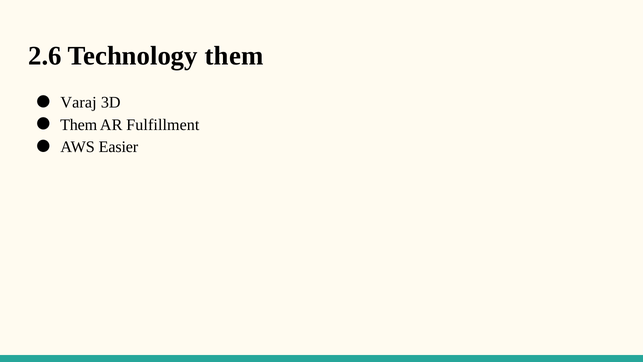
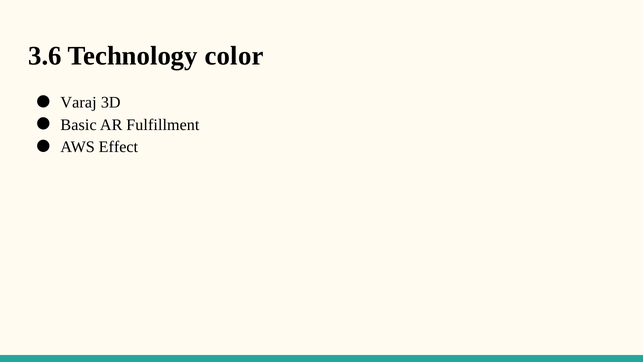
2.6: 2.6 -> 3.6 (45, 56)
Technology them: them -> color (234, 56)
Them: Them -> Basic (79, 125)
Easier: Easier -> Effect (118, 147)
